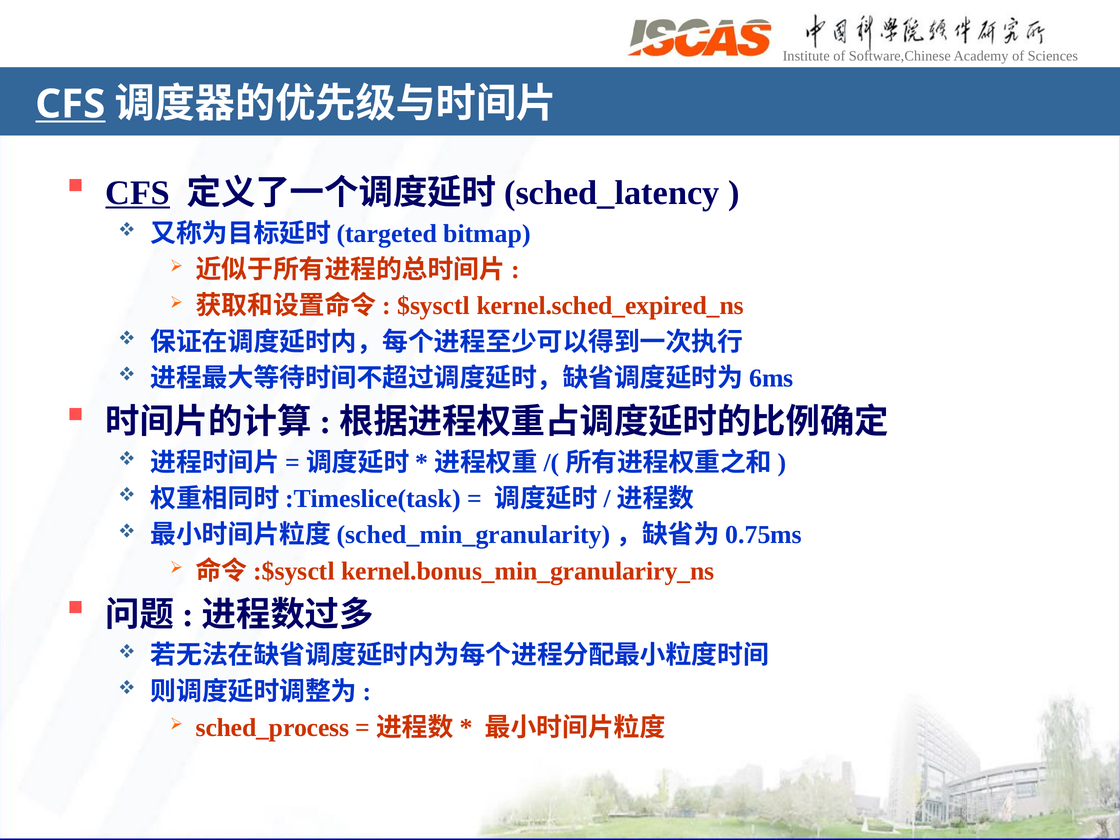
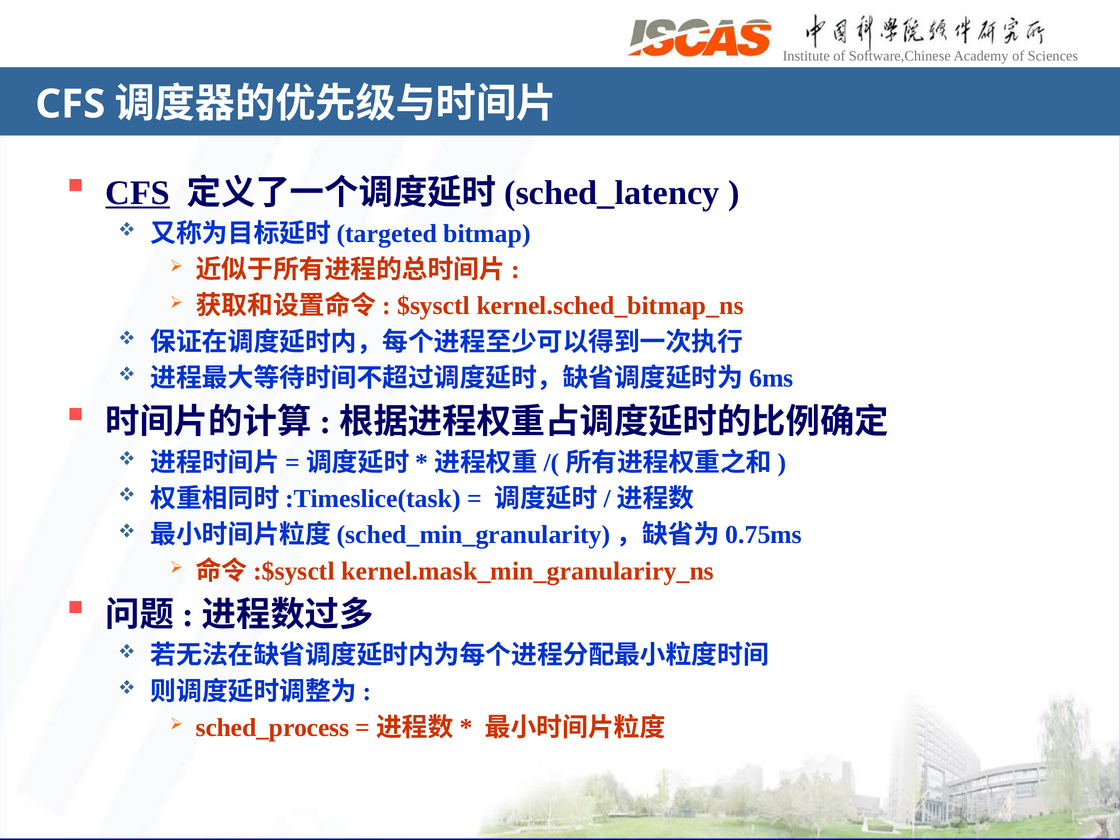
CFS underline: present -> none (70, 104)
kernel.sched_expired_ns: kernel.sched_expired_ns -> kernel.sched_bitmap_ns (610, 306)
kernel.bonus_min_granulariry_ns: kernel.bonus_min_granulariry_ns -> kernel.mask_min_granulariry_ns (528, 571)
